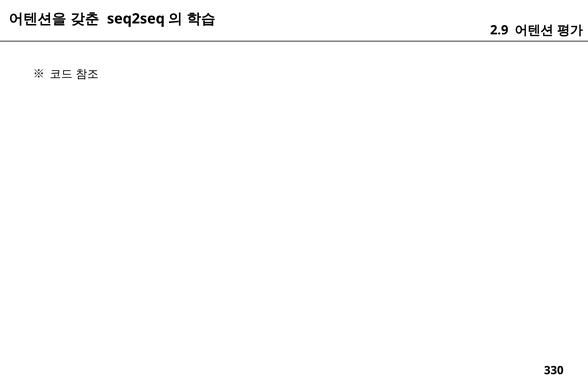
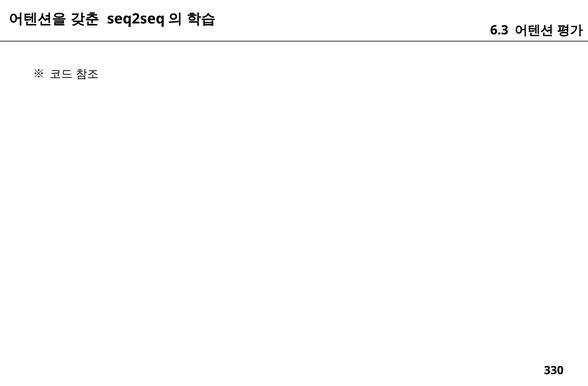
2.9: 2.9 -> 6.3 (499, 30)
